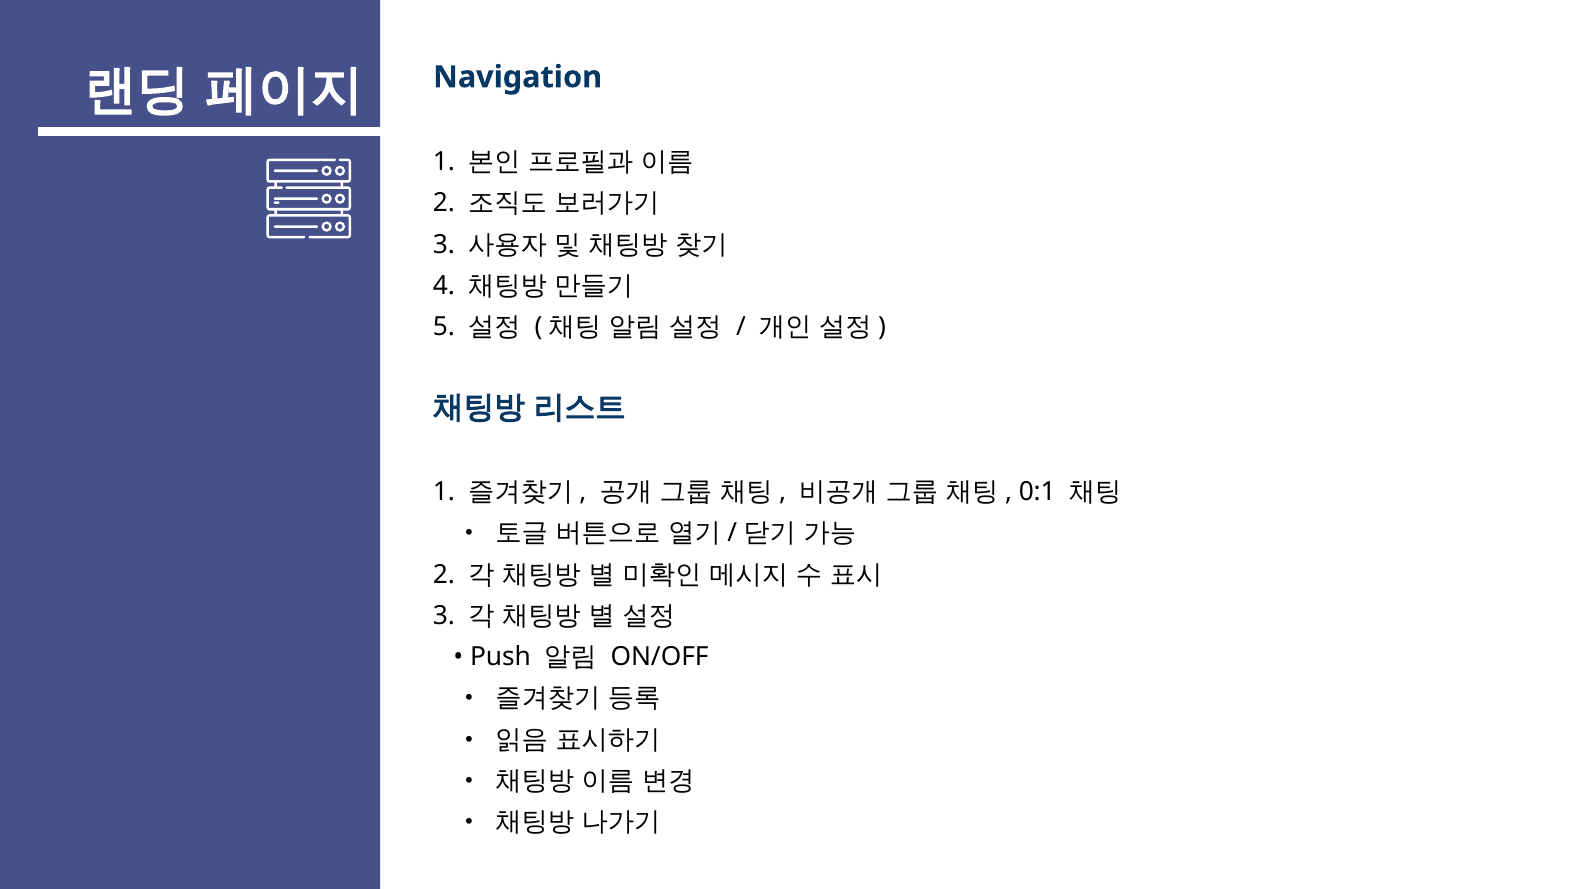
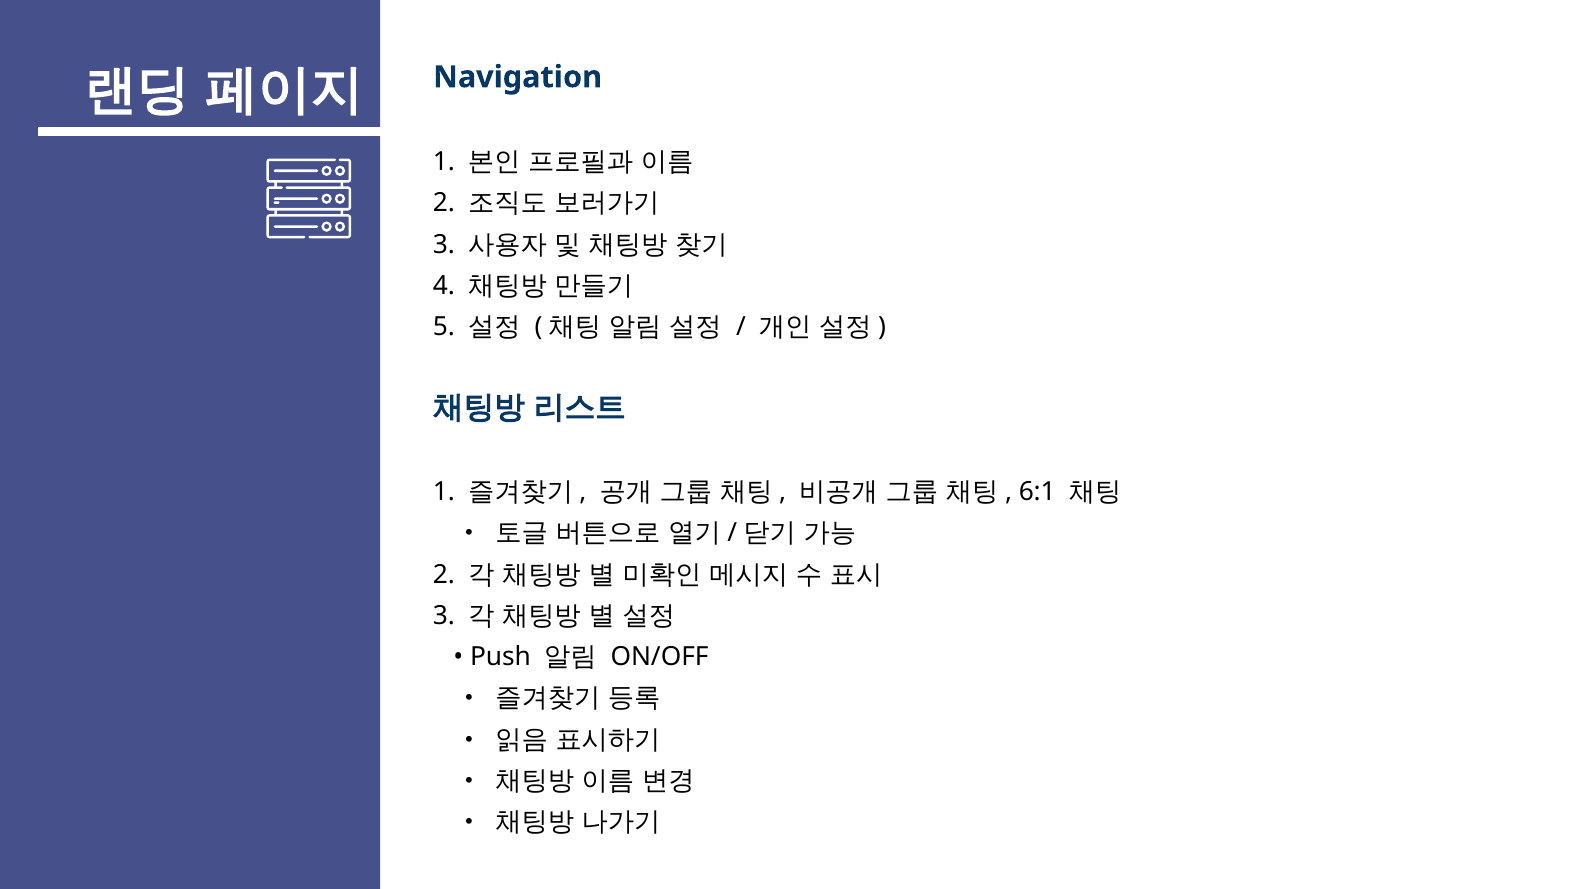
0:1: 0:1 -> 6:1 (1037, 492)
